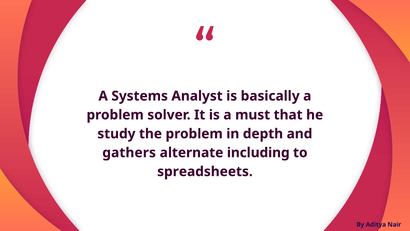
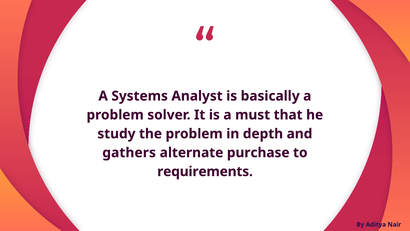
including: including -> purchase (258, 152)
spreadsheets: spreadsheets -> requirements (205, 171)
